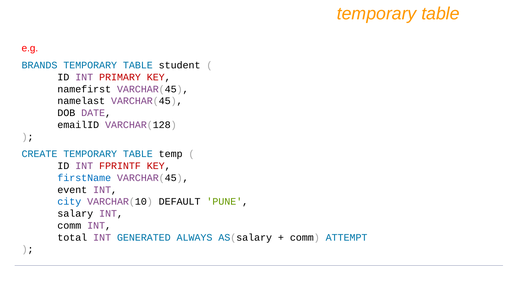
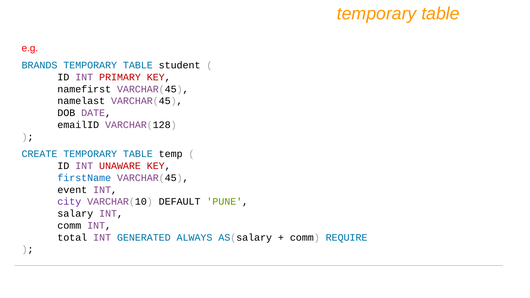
FPRINTF: FPRINTF -> UNAWARE (120, 166)
city colour: blue -> purple (69, 202)
ATTEMPT: ATTEMPT -> REQUIRE (347, 238)
